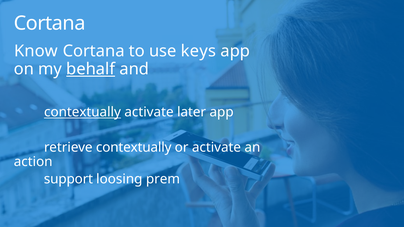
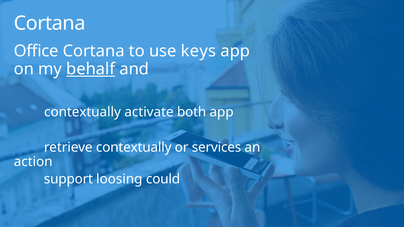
Know: Know -> Office (36, 51)
contextually underline: present -> none (82, 112)
later: later -> both (192, 112)
or activate: activate -> services (217, 147)
prem: prem -> could (163, 179)
